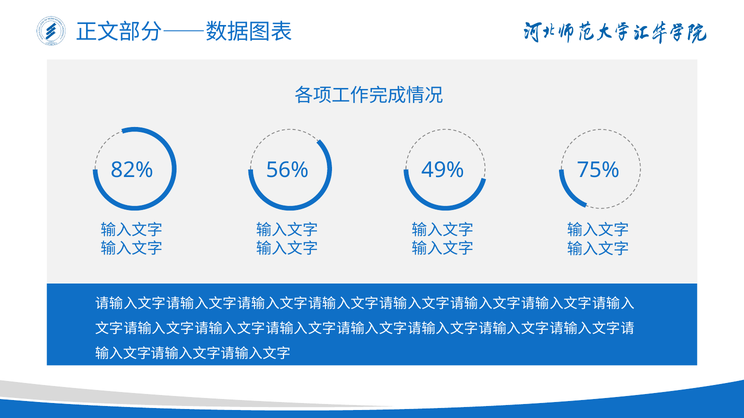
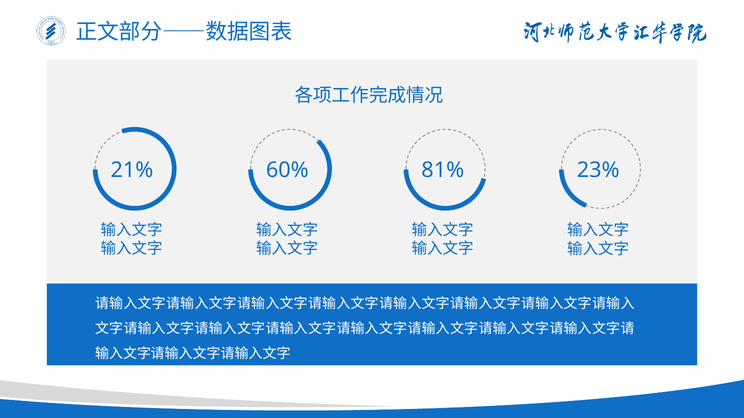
82%: 82% -> 21% (132, 170)
56%: 56% -> 60% (287, 170)
49%: 49% -> 81% (443, 170)
75%: 75% -> 23% (598, 170)
